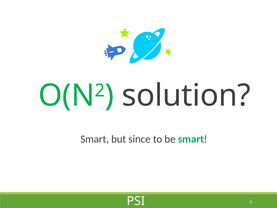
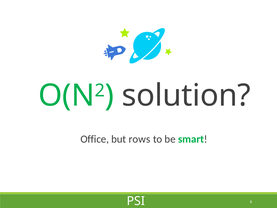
Smart: Smart -> Office (95, 139)
since: since -> rows (140, 139)
